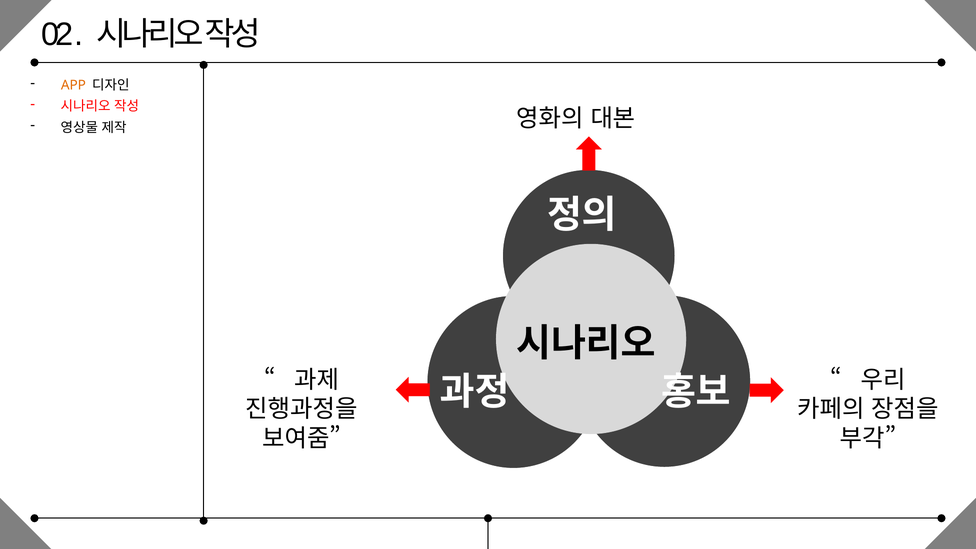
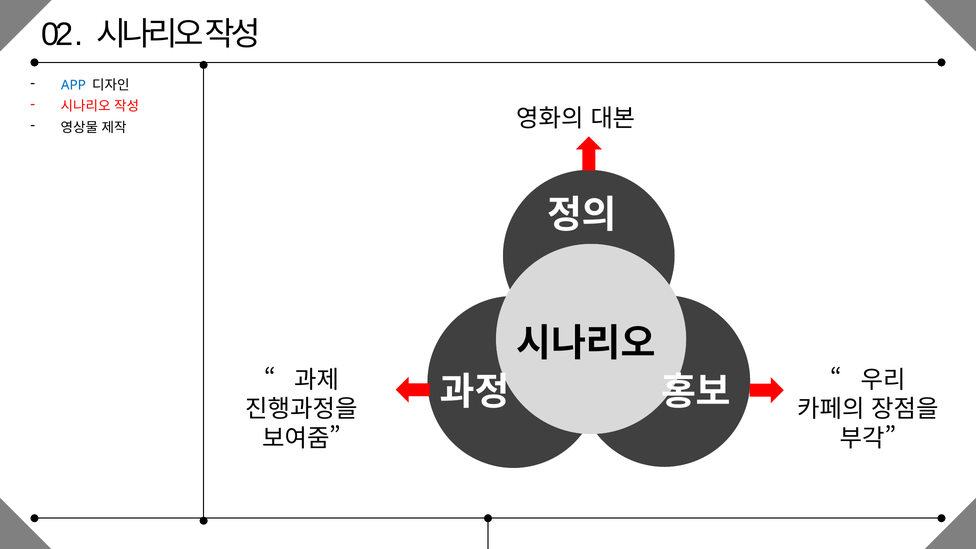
APP colour: orange -> blue (73, 85)
